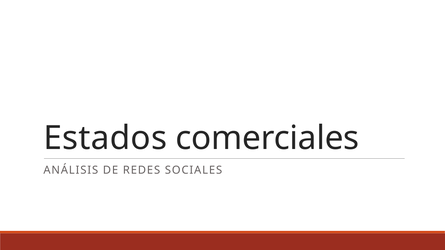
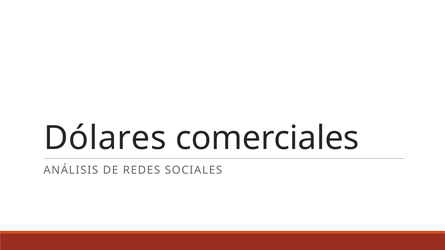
Estados: Estados -> Dólares (105, 138)
